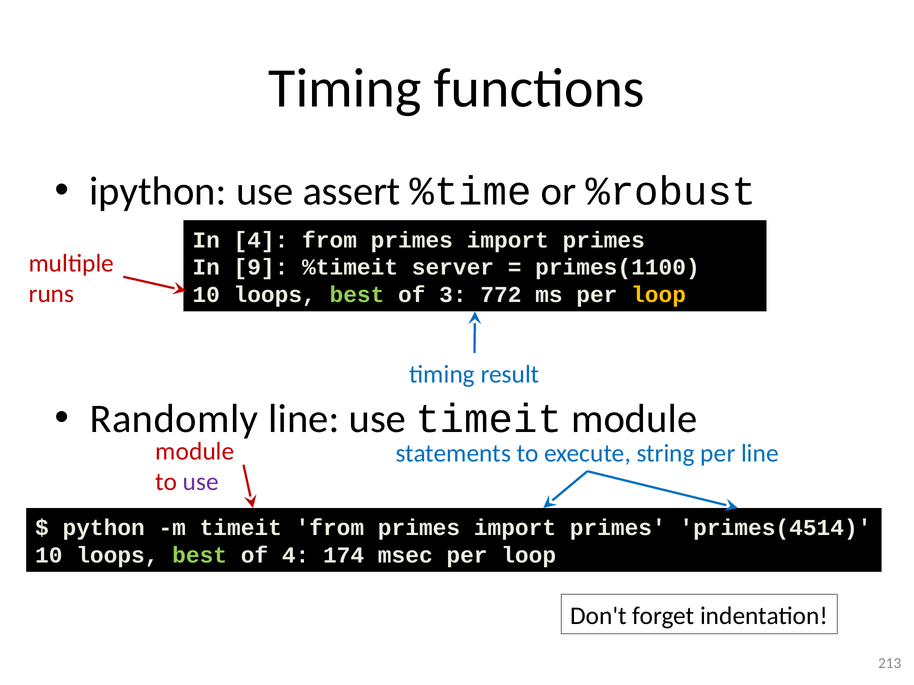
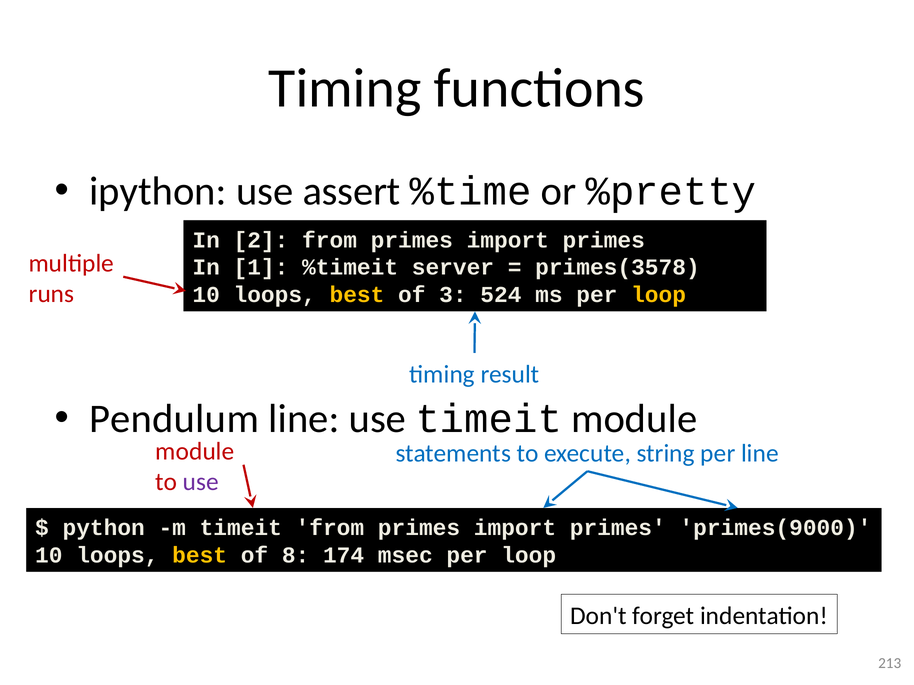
%robust: %robust -> %pretty (671, 192)
In 4: 4 -> 2 (261, 240)
9: 9 -> 1 (261, 268)
primes(1100: primes(1100 -> primes(3578 (617, 268)
best colour: light green -> yellow (357, 295)
772: 772 -> 524 (501, 295)
Randomly: Randomly -> Pendulum (174, 419)
primes(4514: primes(4514 -> primes(9000 (775, 528)
best colour: light green -> yellow (200, 556)
of 4: 4 -> 8 (296, 556)
